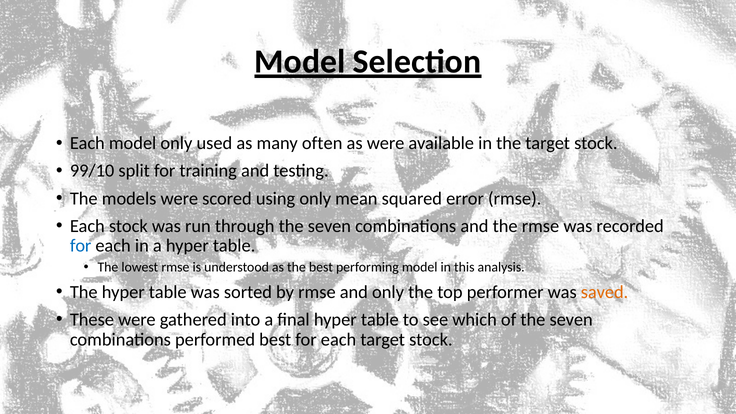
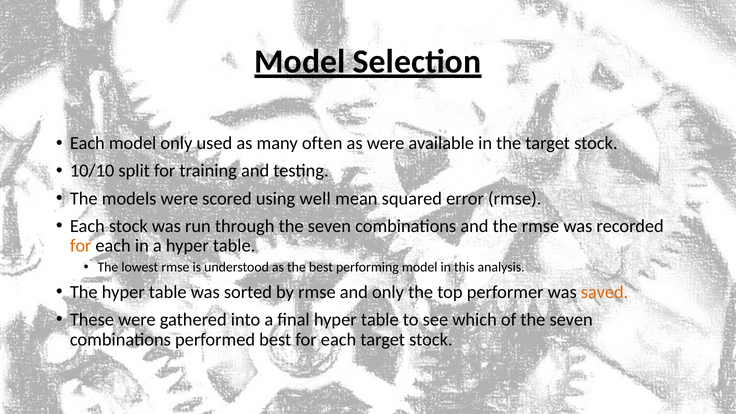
99/10: 99/10 -> 10/10 (92, 171)
using only: only -> well (315, 198)
for colour: blue -> orange (81, 246)
